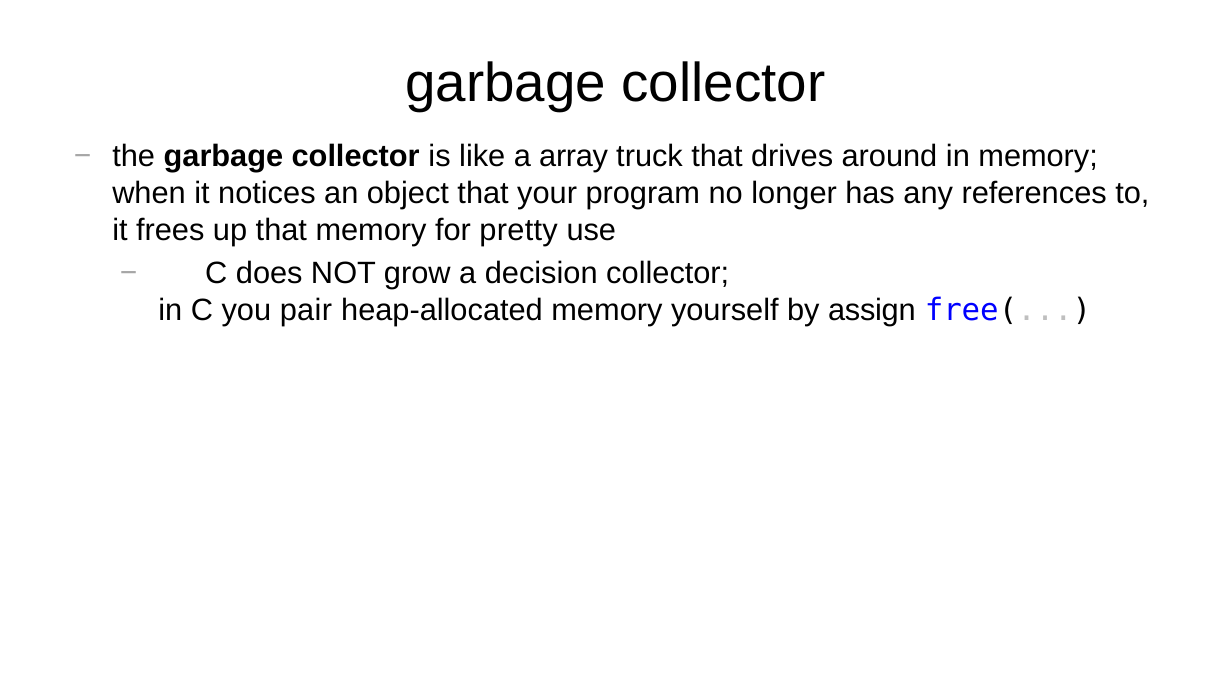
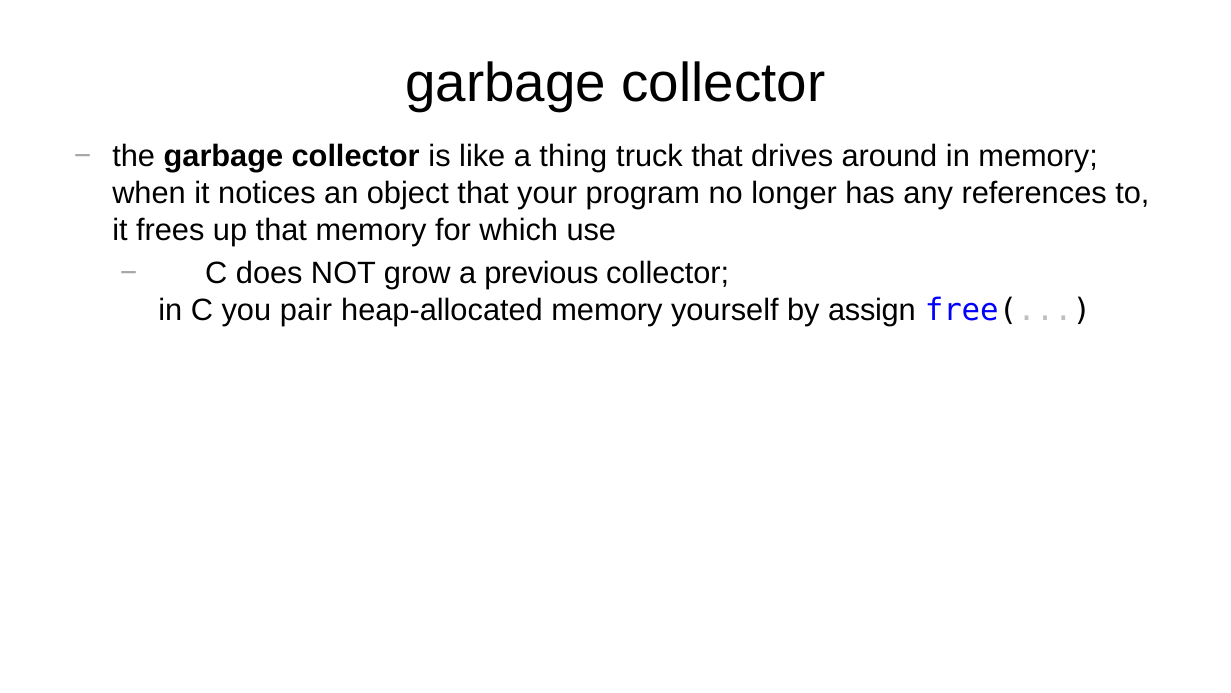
array: array -> thing (573, 156)
pretty: pretty -> which (519, 230)
decision: decision -> previous (541, 273)
